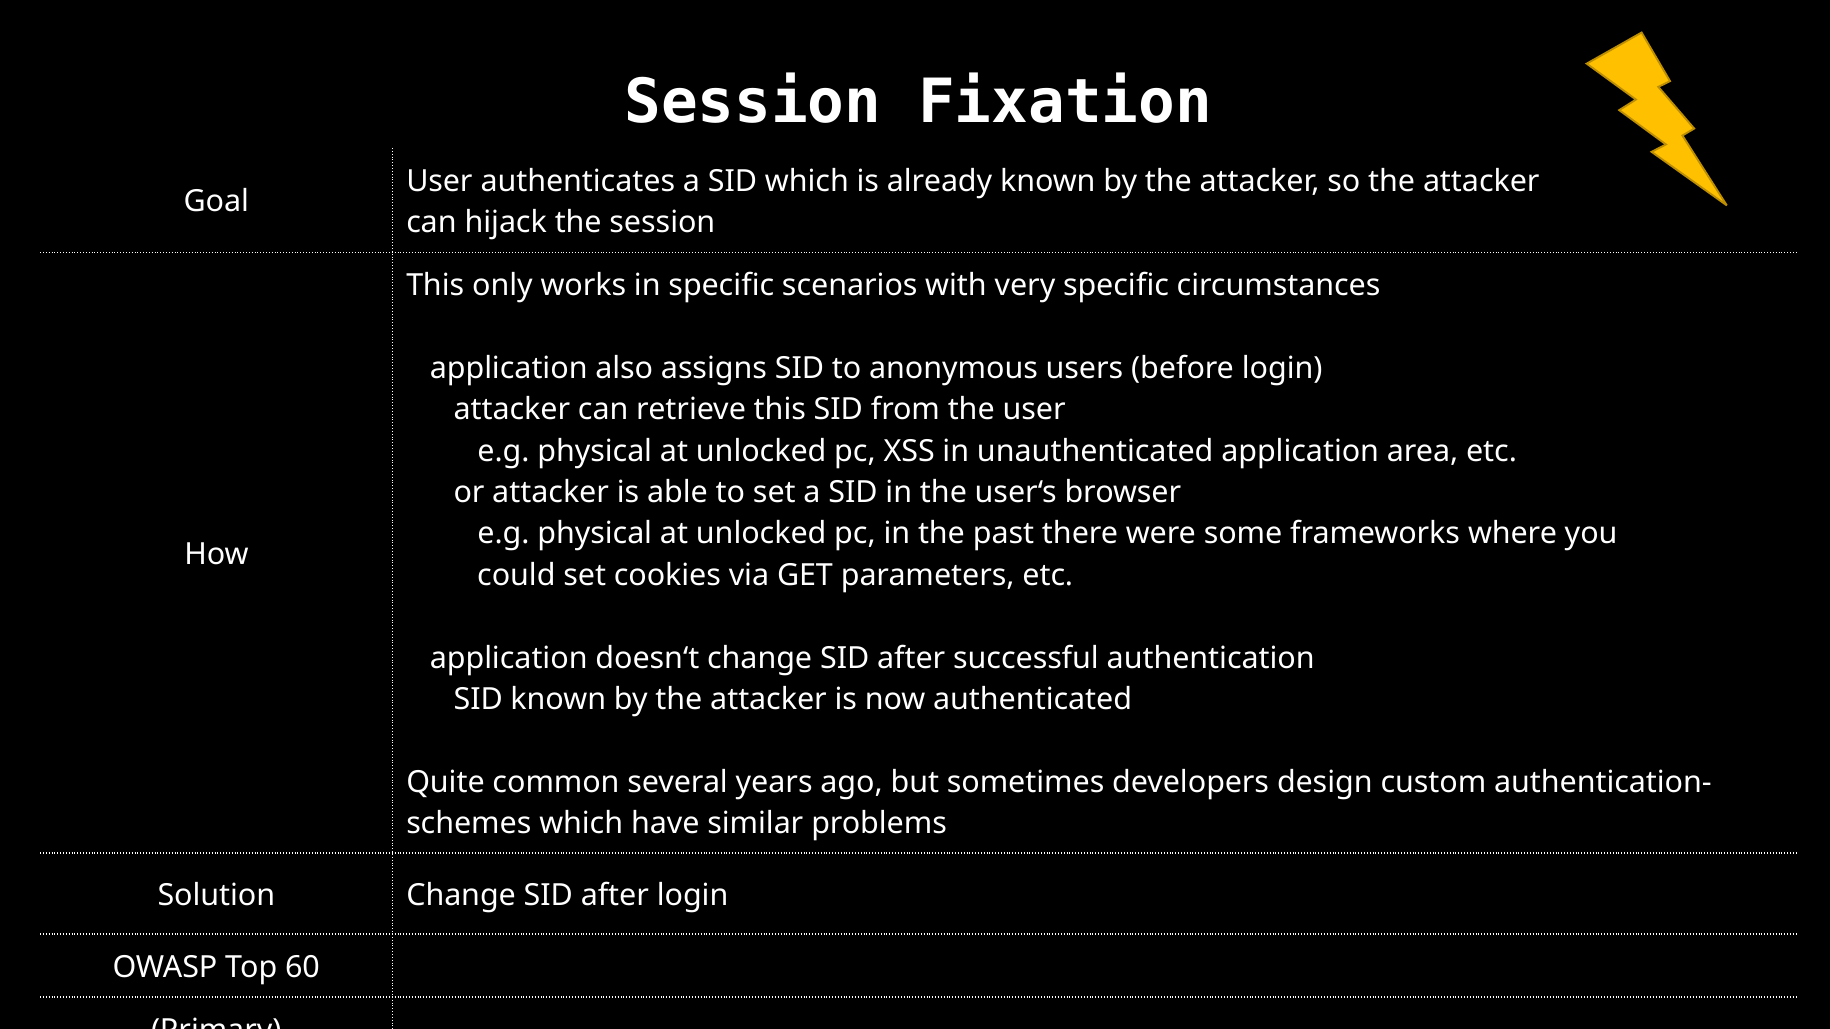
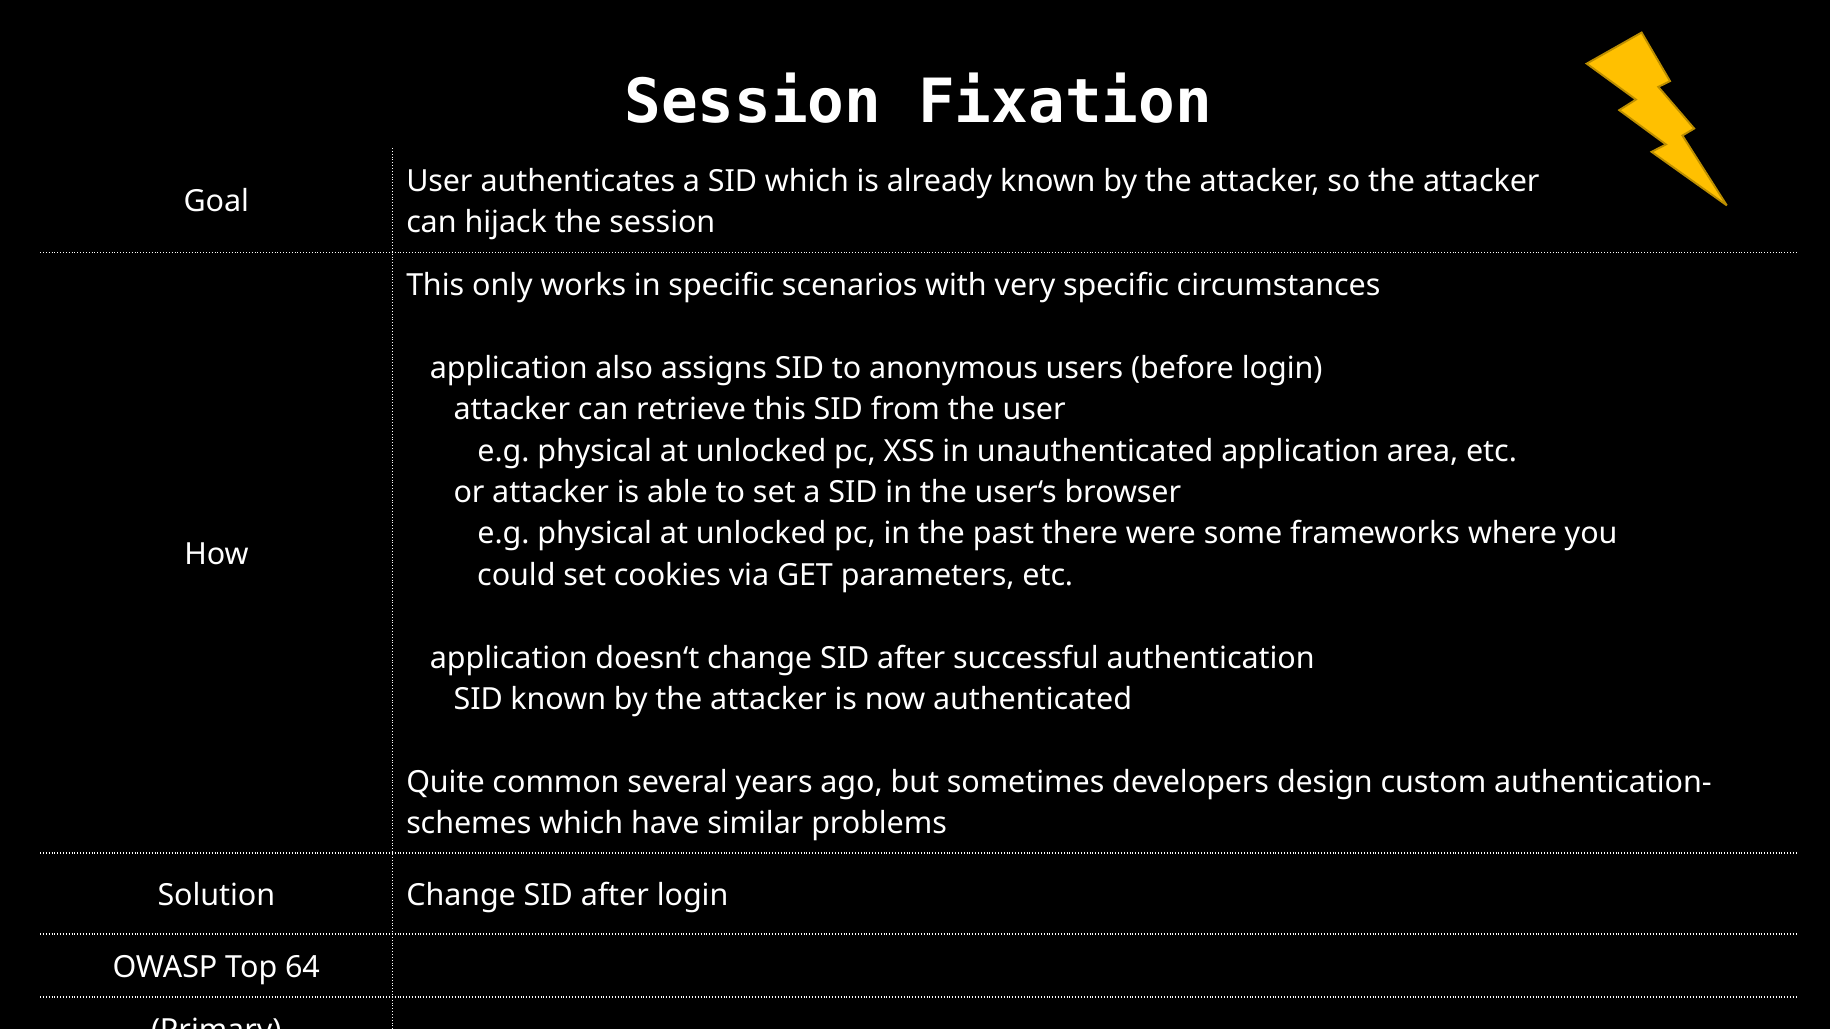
60: 60 -> 64 (302, 968)
